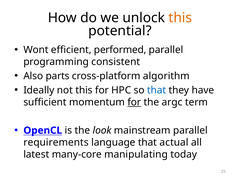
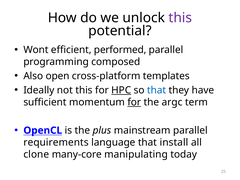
this colour: orange -> purple (180, 18)
consistent: consistent -> composed (116, 62)
parts: parts -> open (58, 76)
algorithm: algorithm -> templates (166, 76)
HPC underline: none -> present (121, 90)
look: look -> plus (102, 130)
actual: actual -> install (174, 142)
latest: latest -> clone (36, 154)
